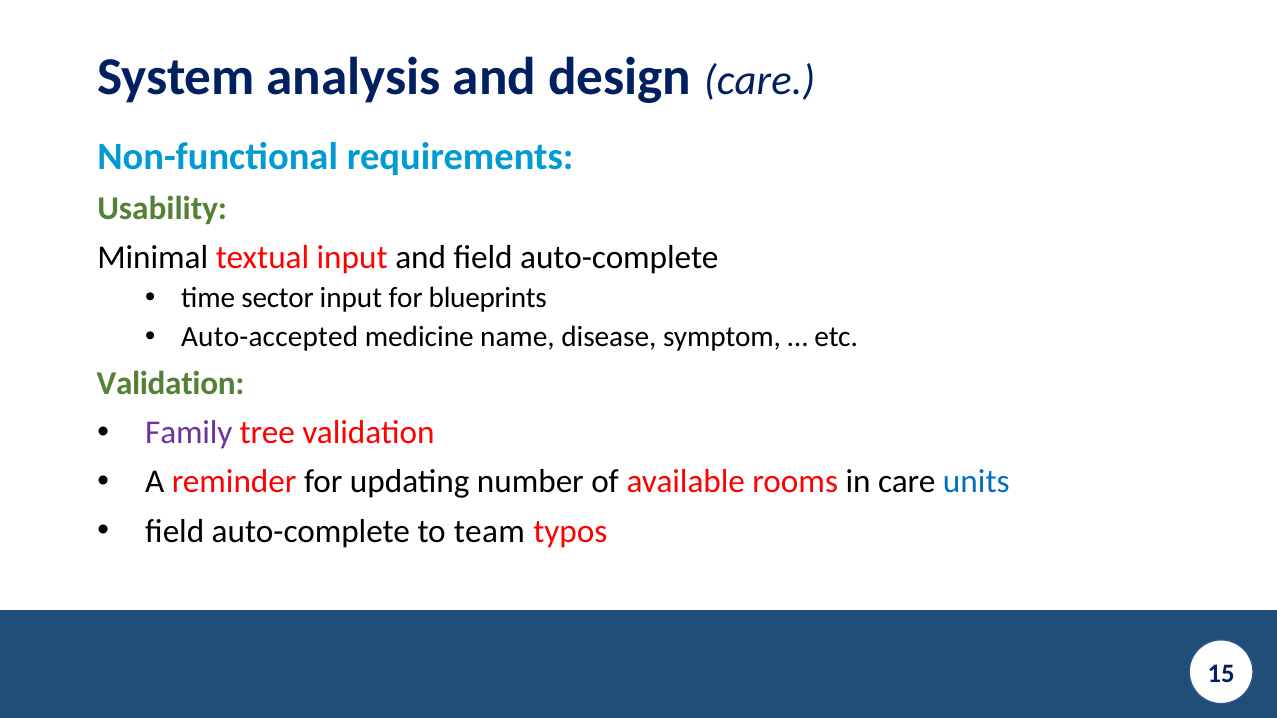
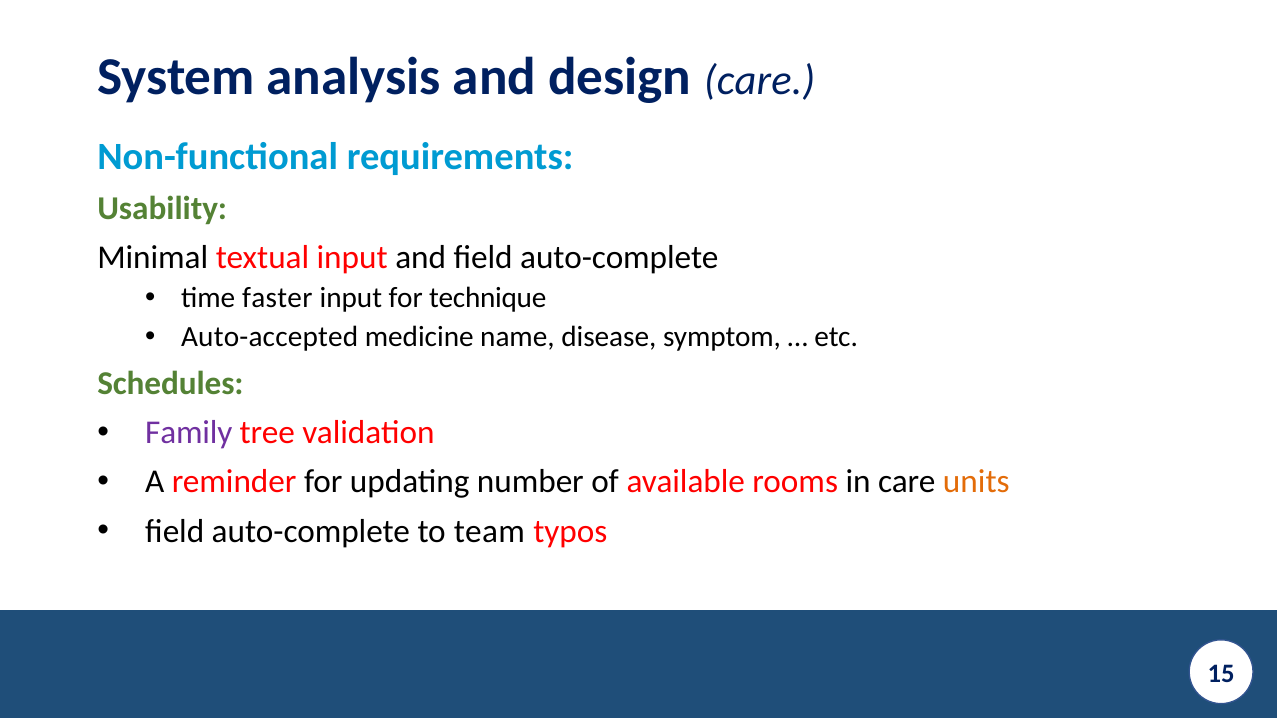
sector: sector -> faster (277, 298)
blueprints: blueprints -> technique (488, 298)
Validation: Validation -> Schedules (170, 384)
units colour: blue -> orange (976, 482)
